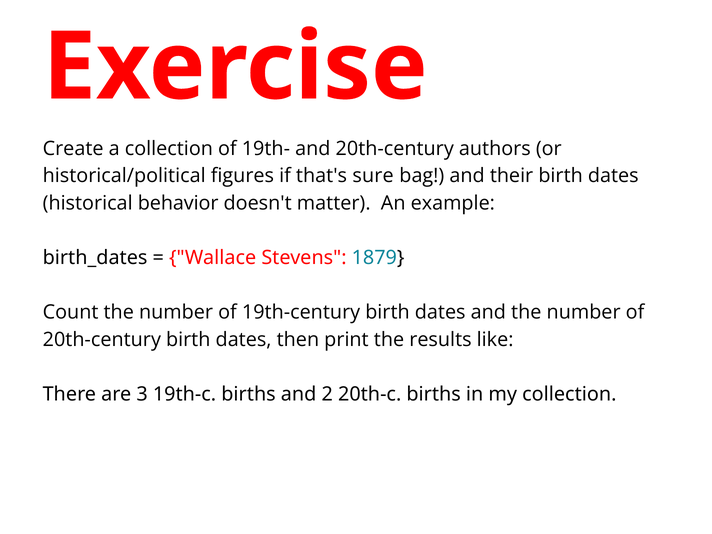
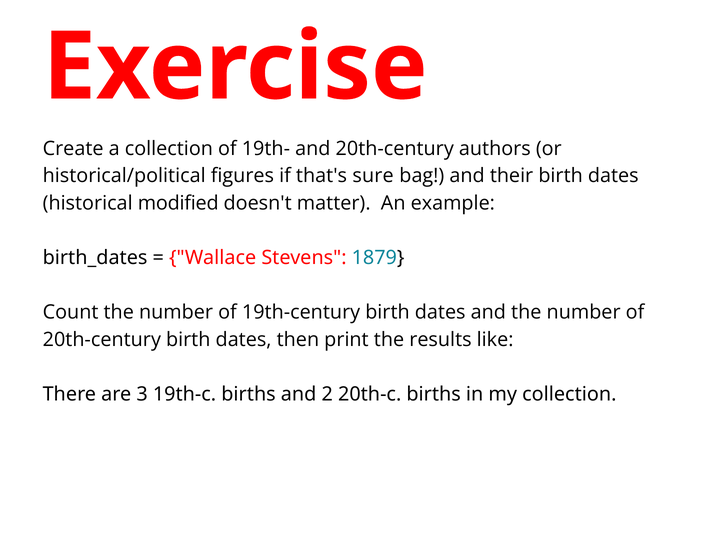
behavior: behavior -> modified (178, 203)
